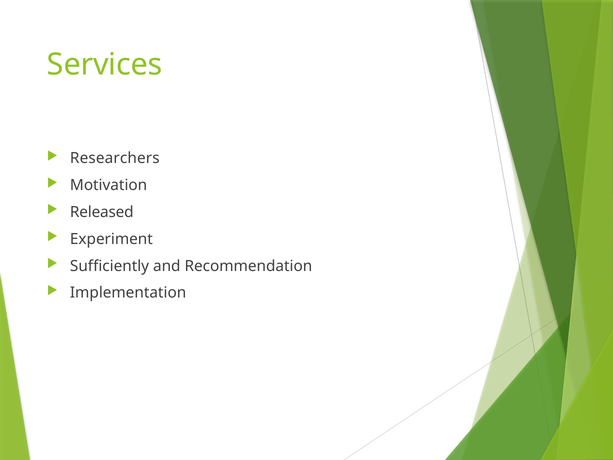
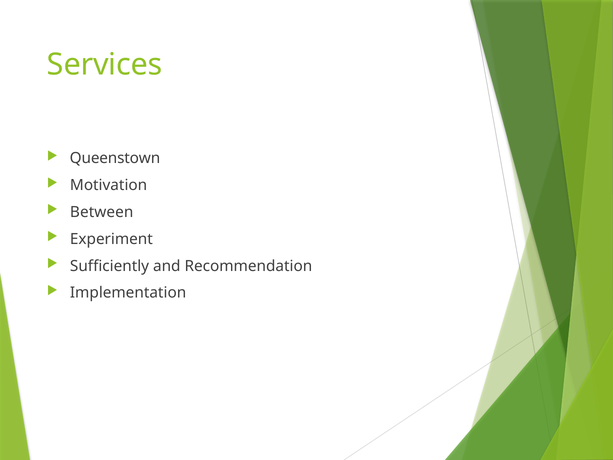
Researchers: Researchers -> Queenstown (115, 158)
Released: Released -> Between (102, 212)
